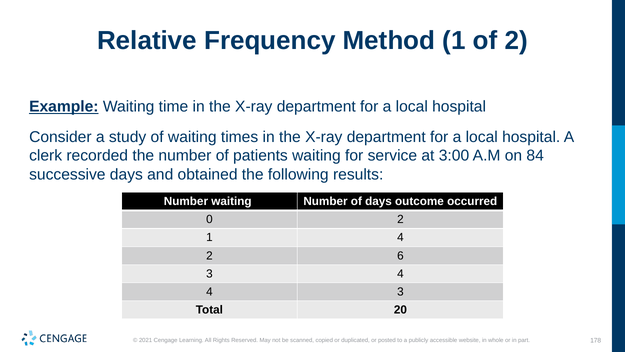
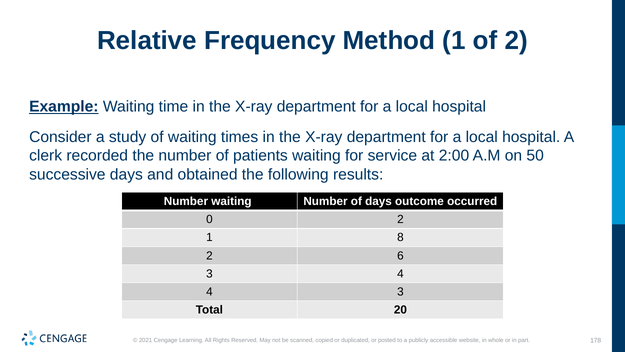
3:00: 3:00 -> 2:00 (454, 156)
84: 84 -> 50 (535, 156)
1 4: 4 -> 8 (400, 237)
